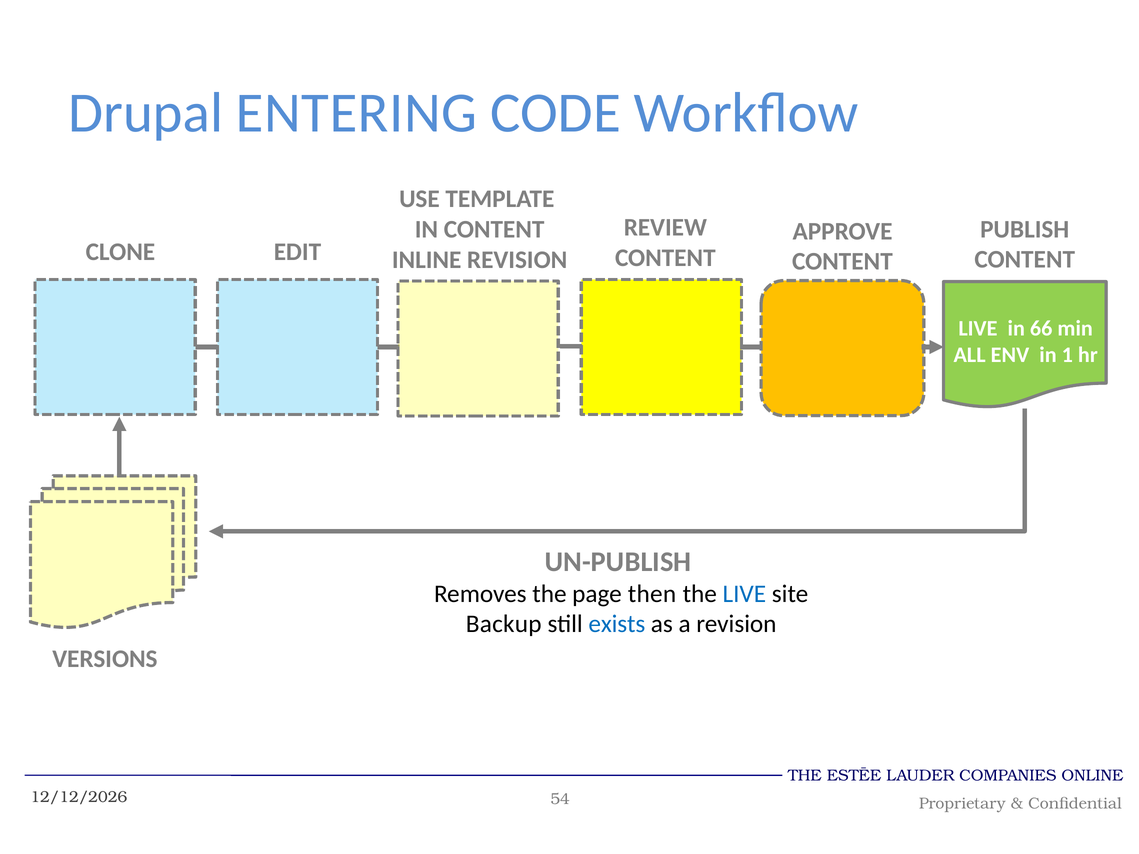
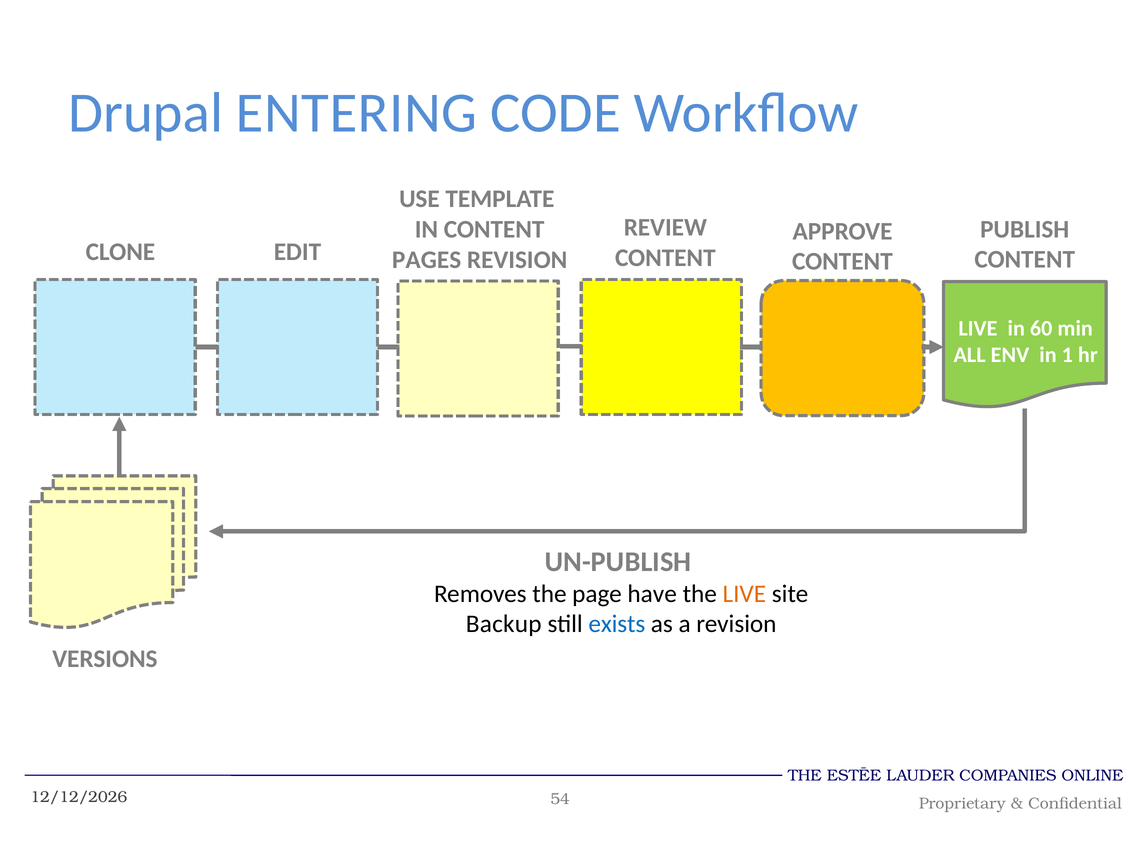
INLINE: INLINE -> PAGES (427, 260)
66: 66 -> 60 (1041, 328)
then: then -> have (652, 594)
LIVE colour: blue -> orange (744, 594)
